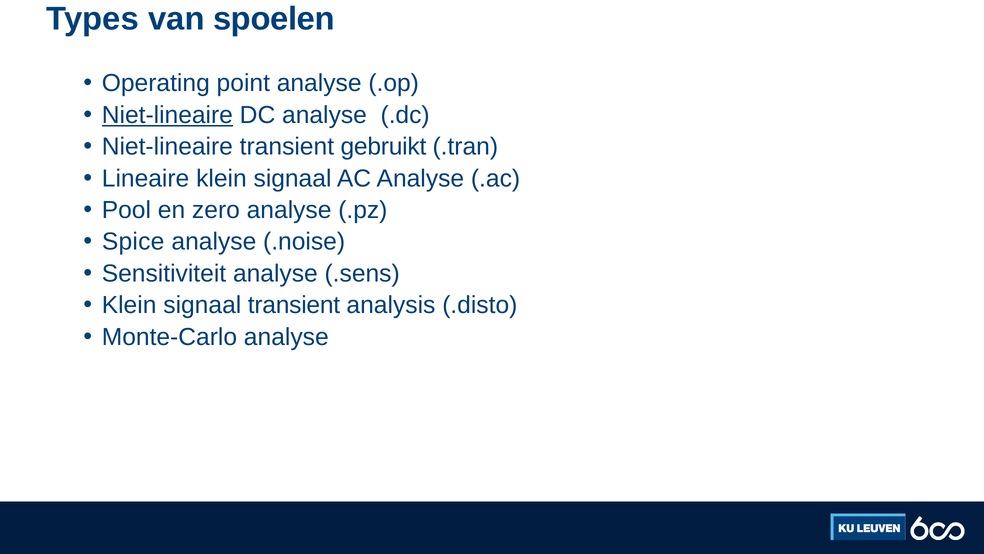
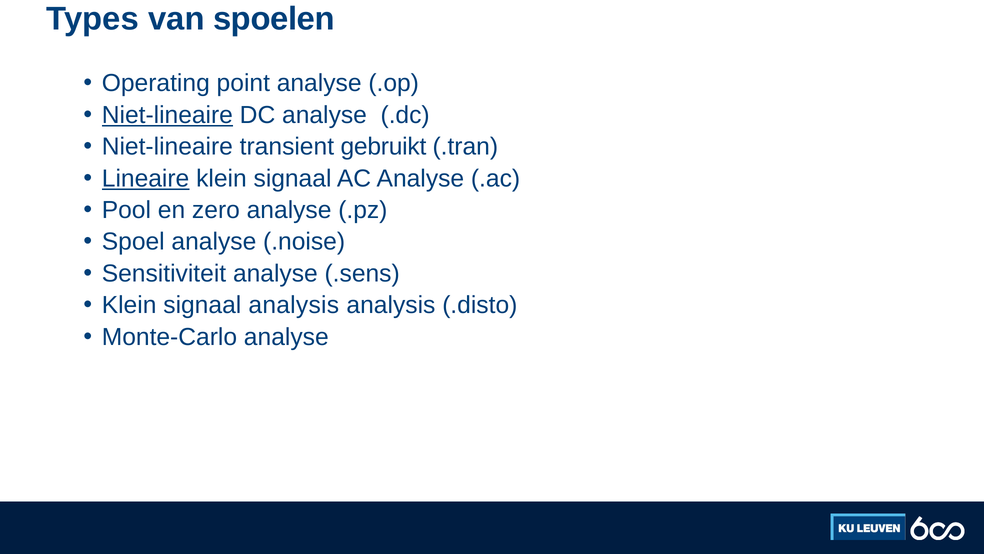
Lineaire underline: none -> present (146, 178)
Spice: Spice -> Spoel (133, 242)
signaal transient: transient -> analysis (294, 305)
